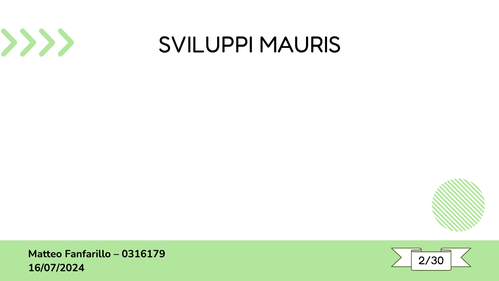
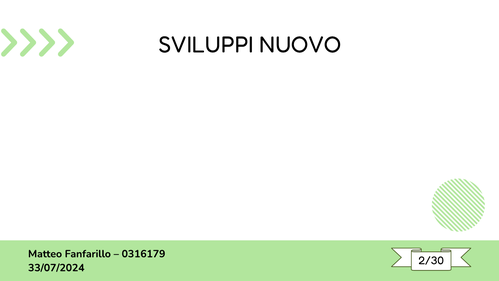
MAURIS: MAURIS -> NUOVO (300, 45)
16/07/2024: 16/07/2024 -> 33/07/2024 (56, 268)
